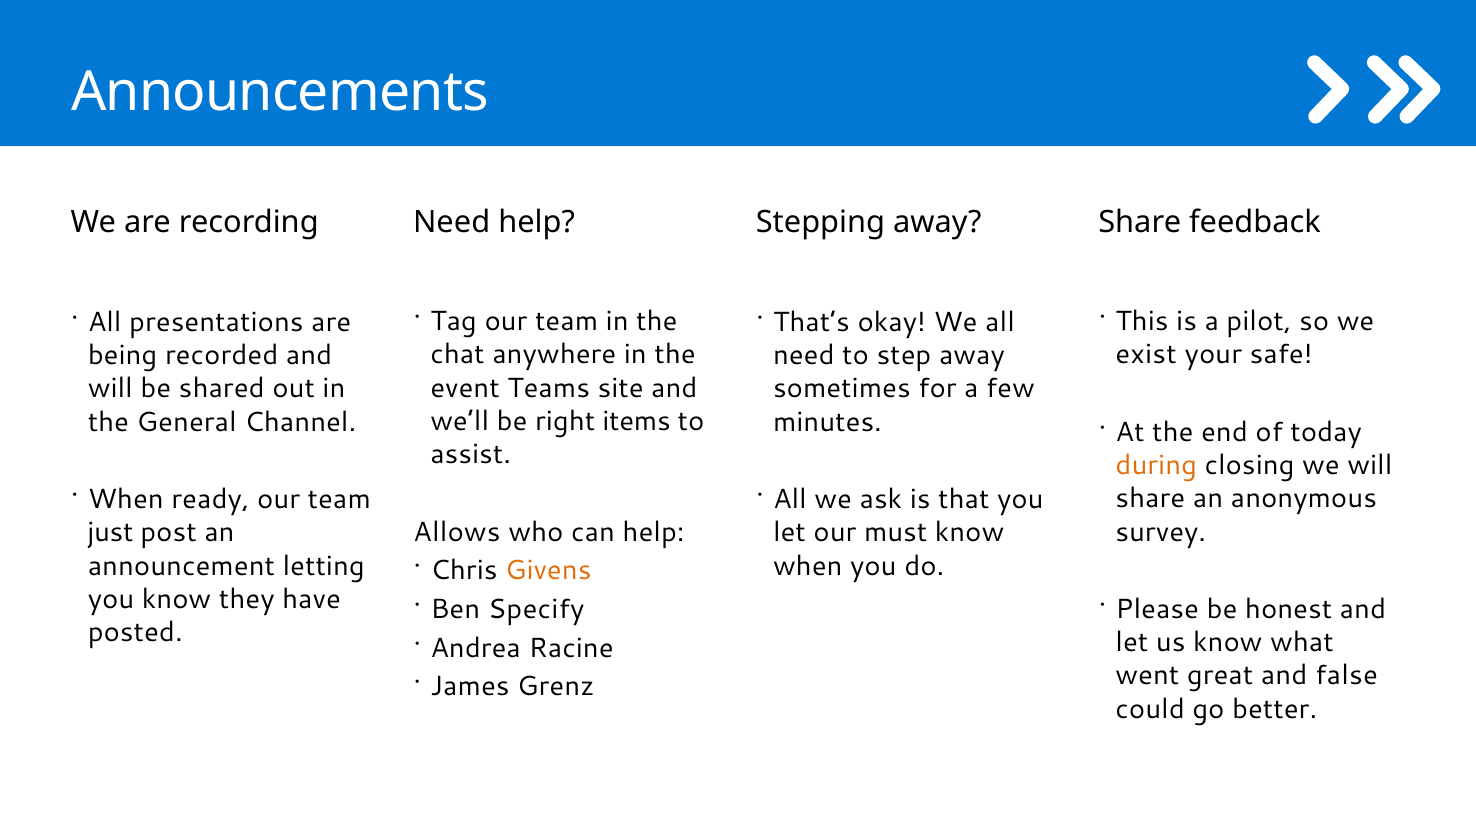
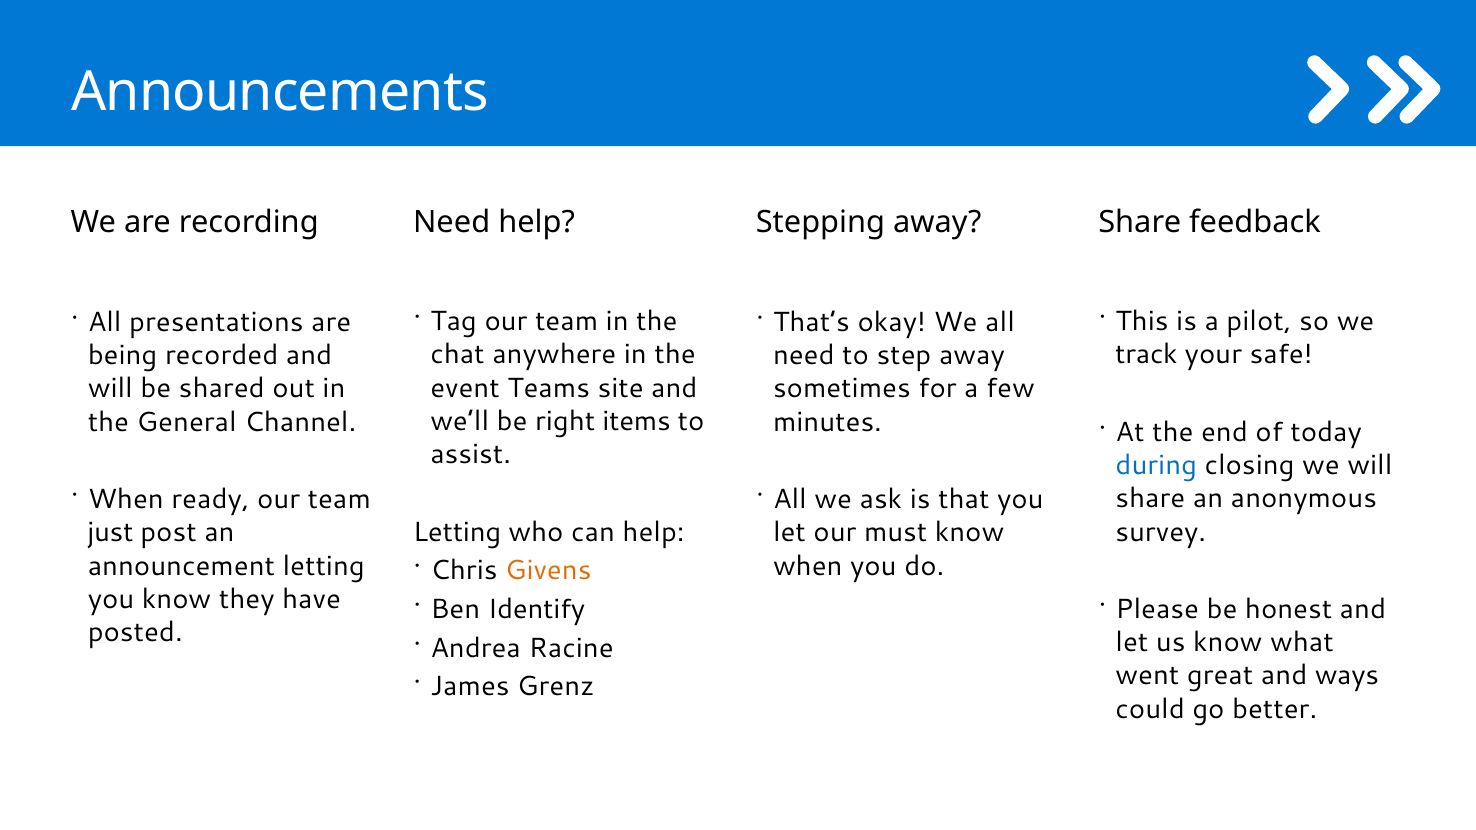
exist: exist -> track (1146, 355)
during colour: orange -> blue (1156, 466)
Allows: Allows -> Letting (457, 532)
Specify: Specify -> Identify (536, 610)
false: false -> ways (1347, 676)
